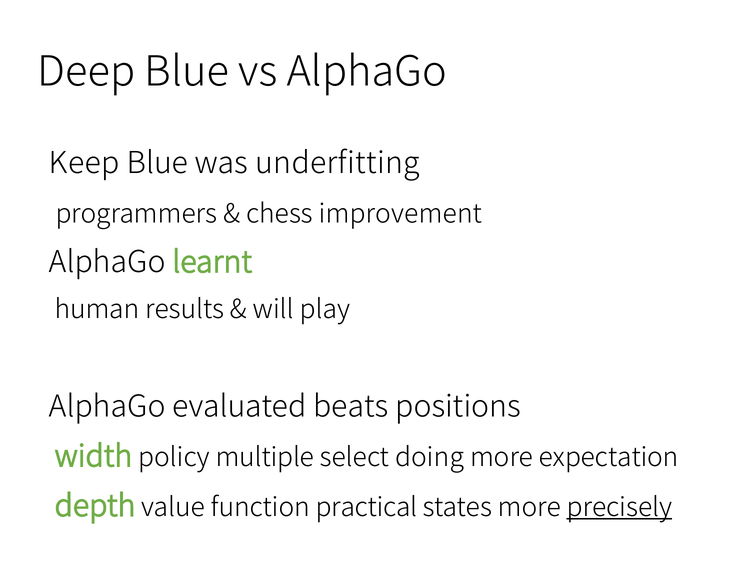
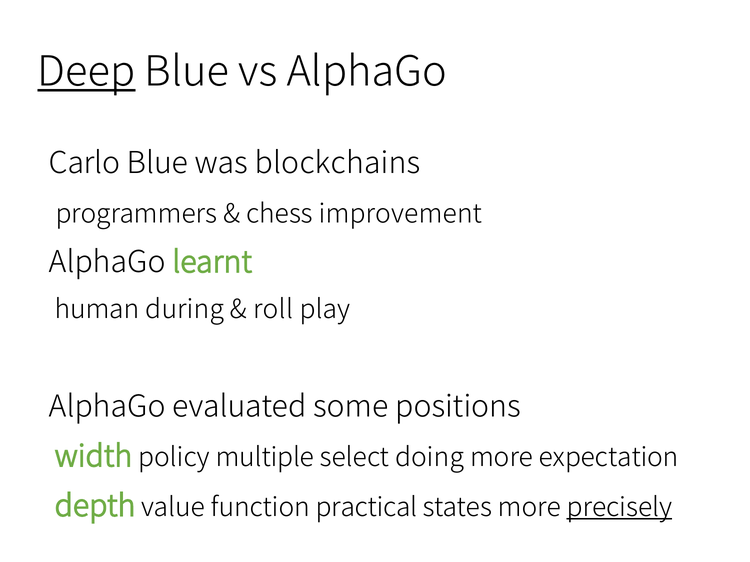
Deep underline: none -> present (86, 72)
Keep: Keep -> Carlo (84, 163)
underfitting: underfitting -> blockchains (338, 163)
results: results -> during (185, 310)
will: will -> roll (273, 310)
beats: beats -> some (351, 407)
